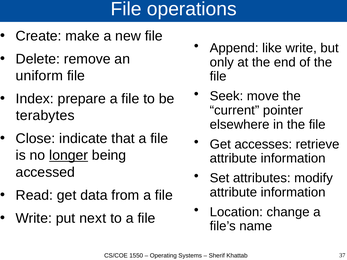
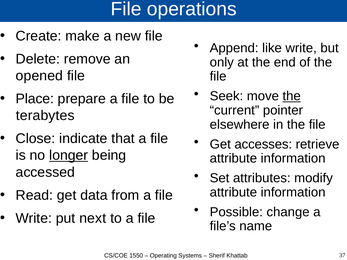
uniform: uniform -> opened (39, 76)
the underline: none -> present (292, 96)
Index: Index -> Place (35, 99)
Location: Location -> Possible (236, 212)
